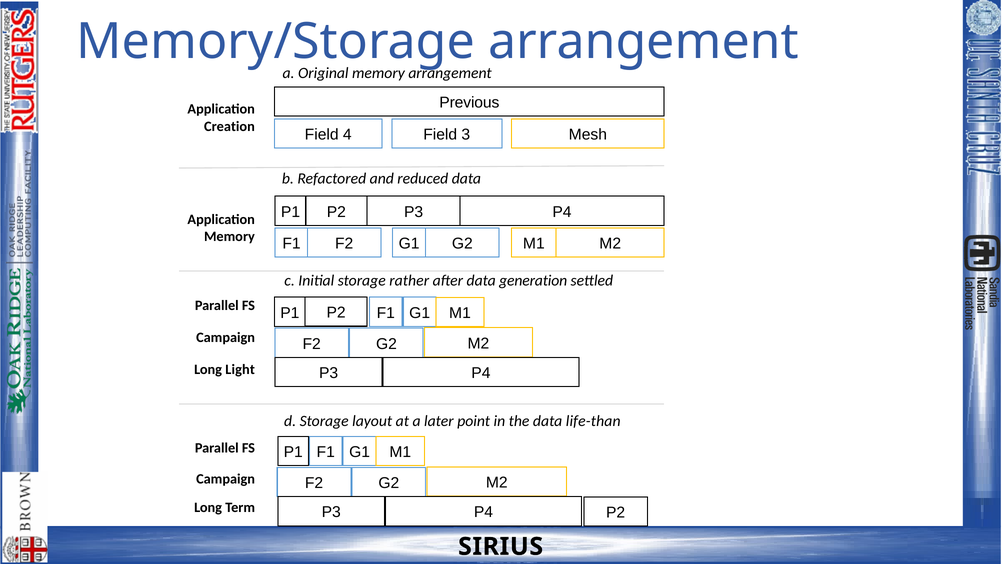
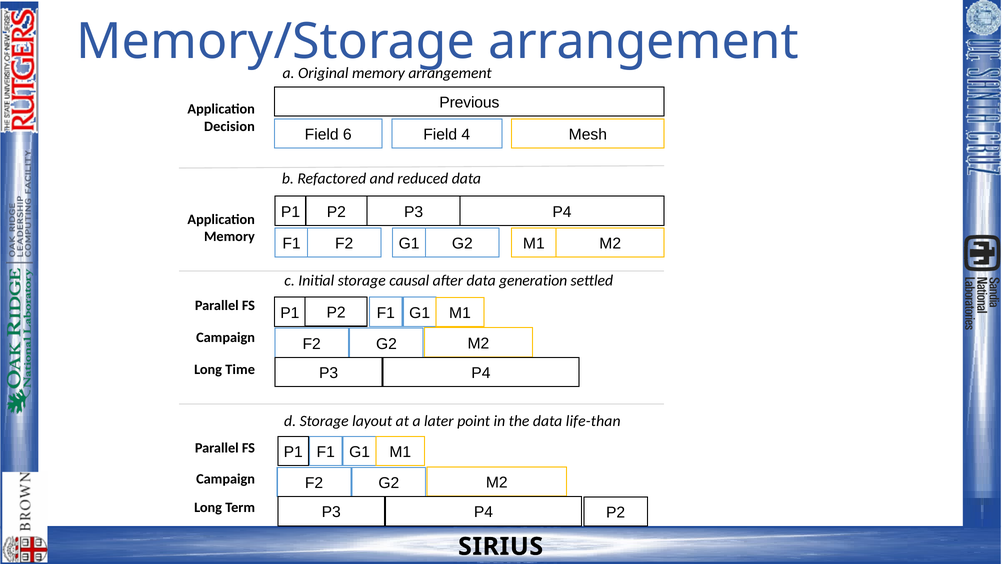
Creation: Creation -> Decision (229, 126)
4: 4 -> 6 (347, 135)
3: 3 -> 4 (466, 135)
rather: rather -> causal (409, 281)
Light: Light -> Time (240, 370)
